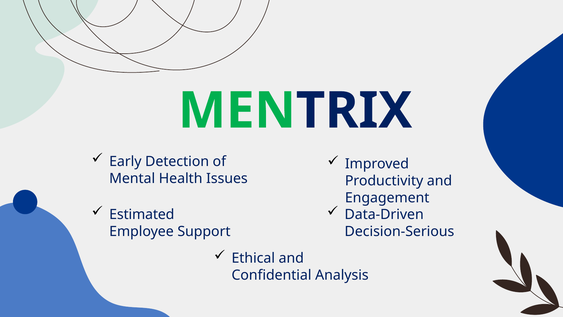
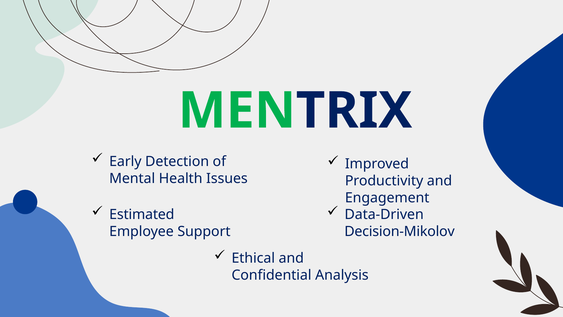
Decision-Serious: Decision-Serious -> Decision-Mikolov (400, 231)
